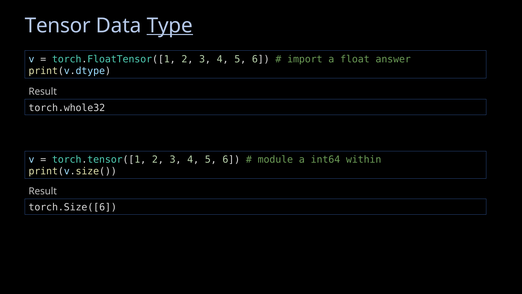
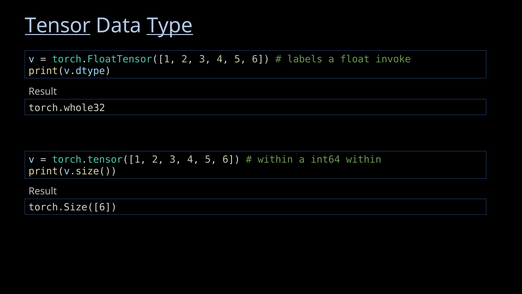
Tensor underline: none -> present (58, 26)
import: import -> labels (305, 59)
answer: answer -> invoke (393, 59)
module: module -> within (275, 159)
